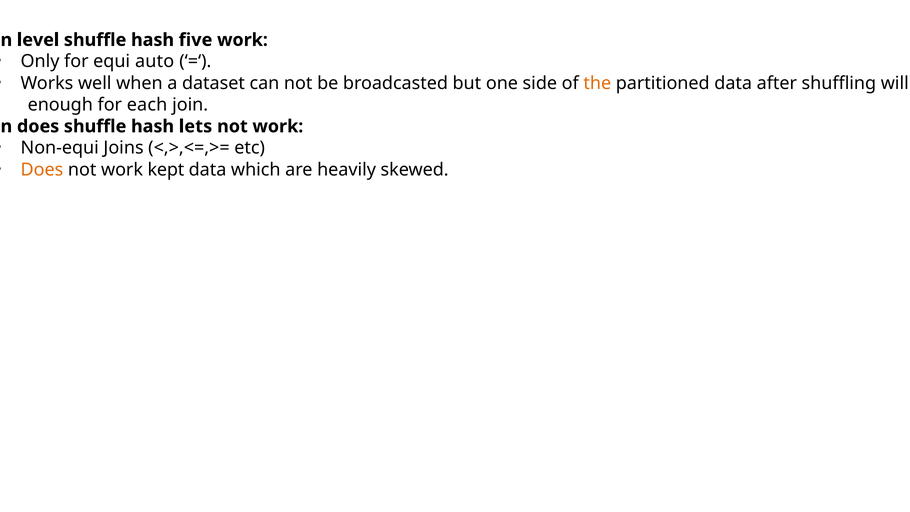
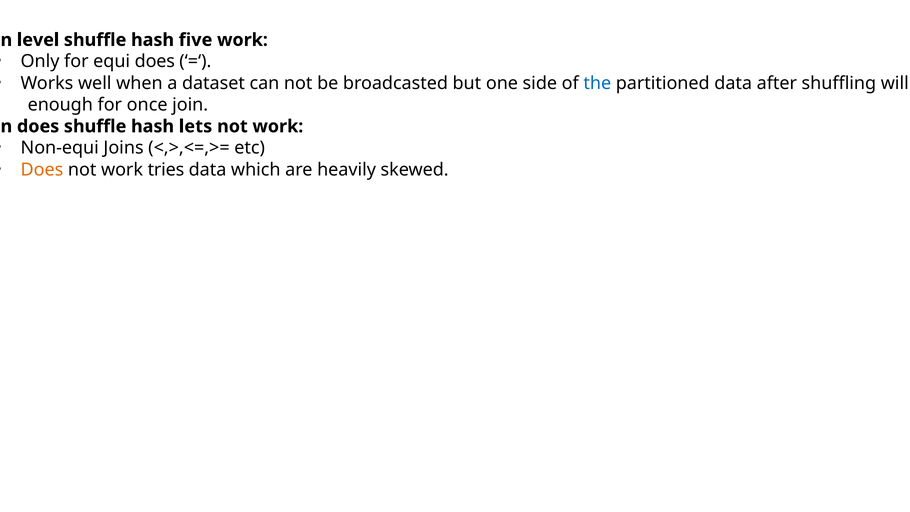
equi auto: auto -> does (155, 62)
the colour: orange -> blue (597, 83)
each: each -> once (147, 105)
kept: kept -> tries (166, 170)
